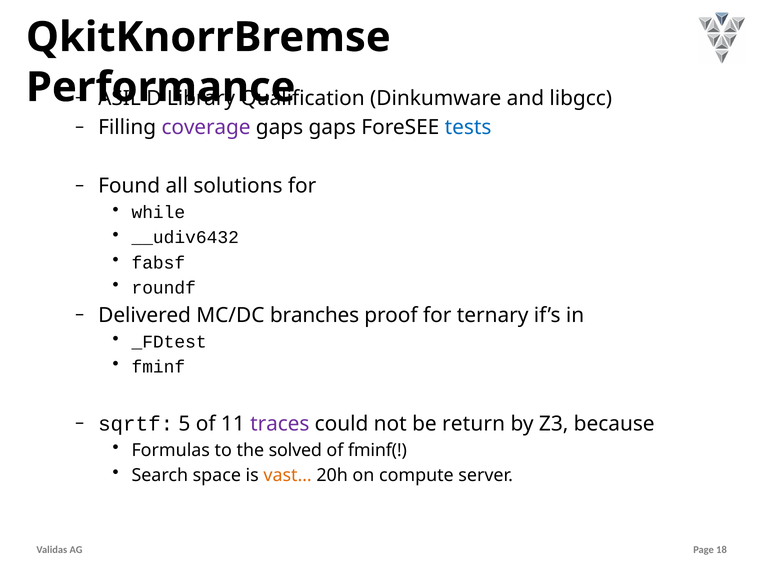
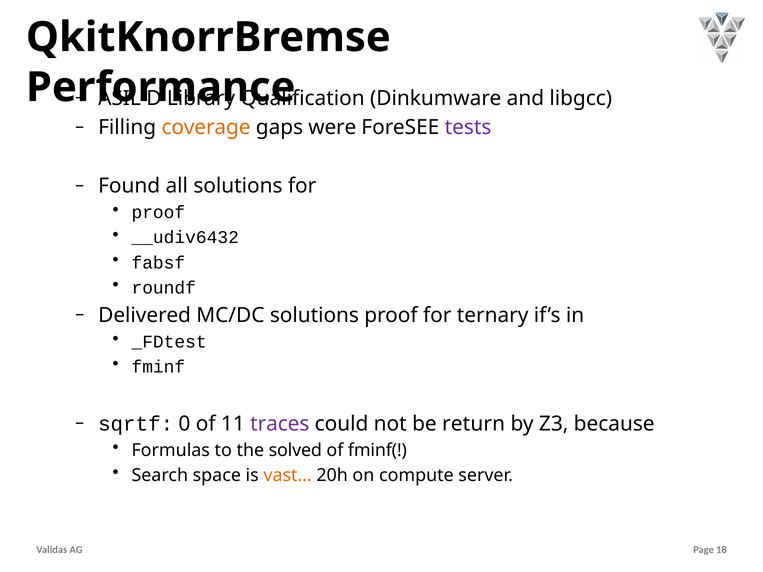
coverage colour: purple -> orange (206, 128)
gaps gaps: gaps -> were (332, 128)
tests colour: blue -> purple (468, 128)
while: while -> proof (158, 213)
MC/DC branches: branches -> solutions (314, 315)
5: 5 -> 0 (184, 424)
